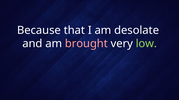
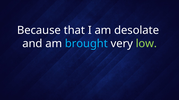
brought colour: pink -> light blue (86, 44)
